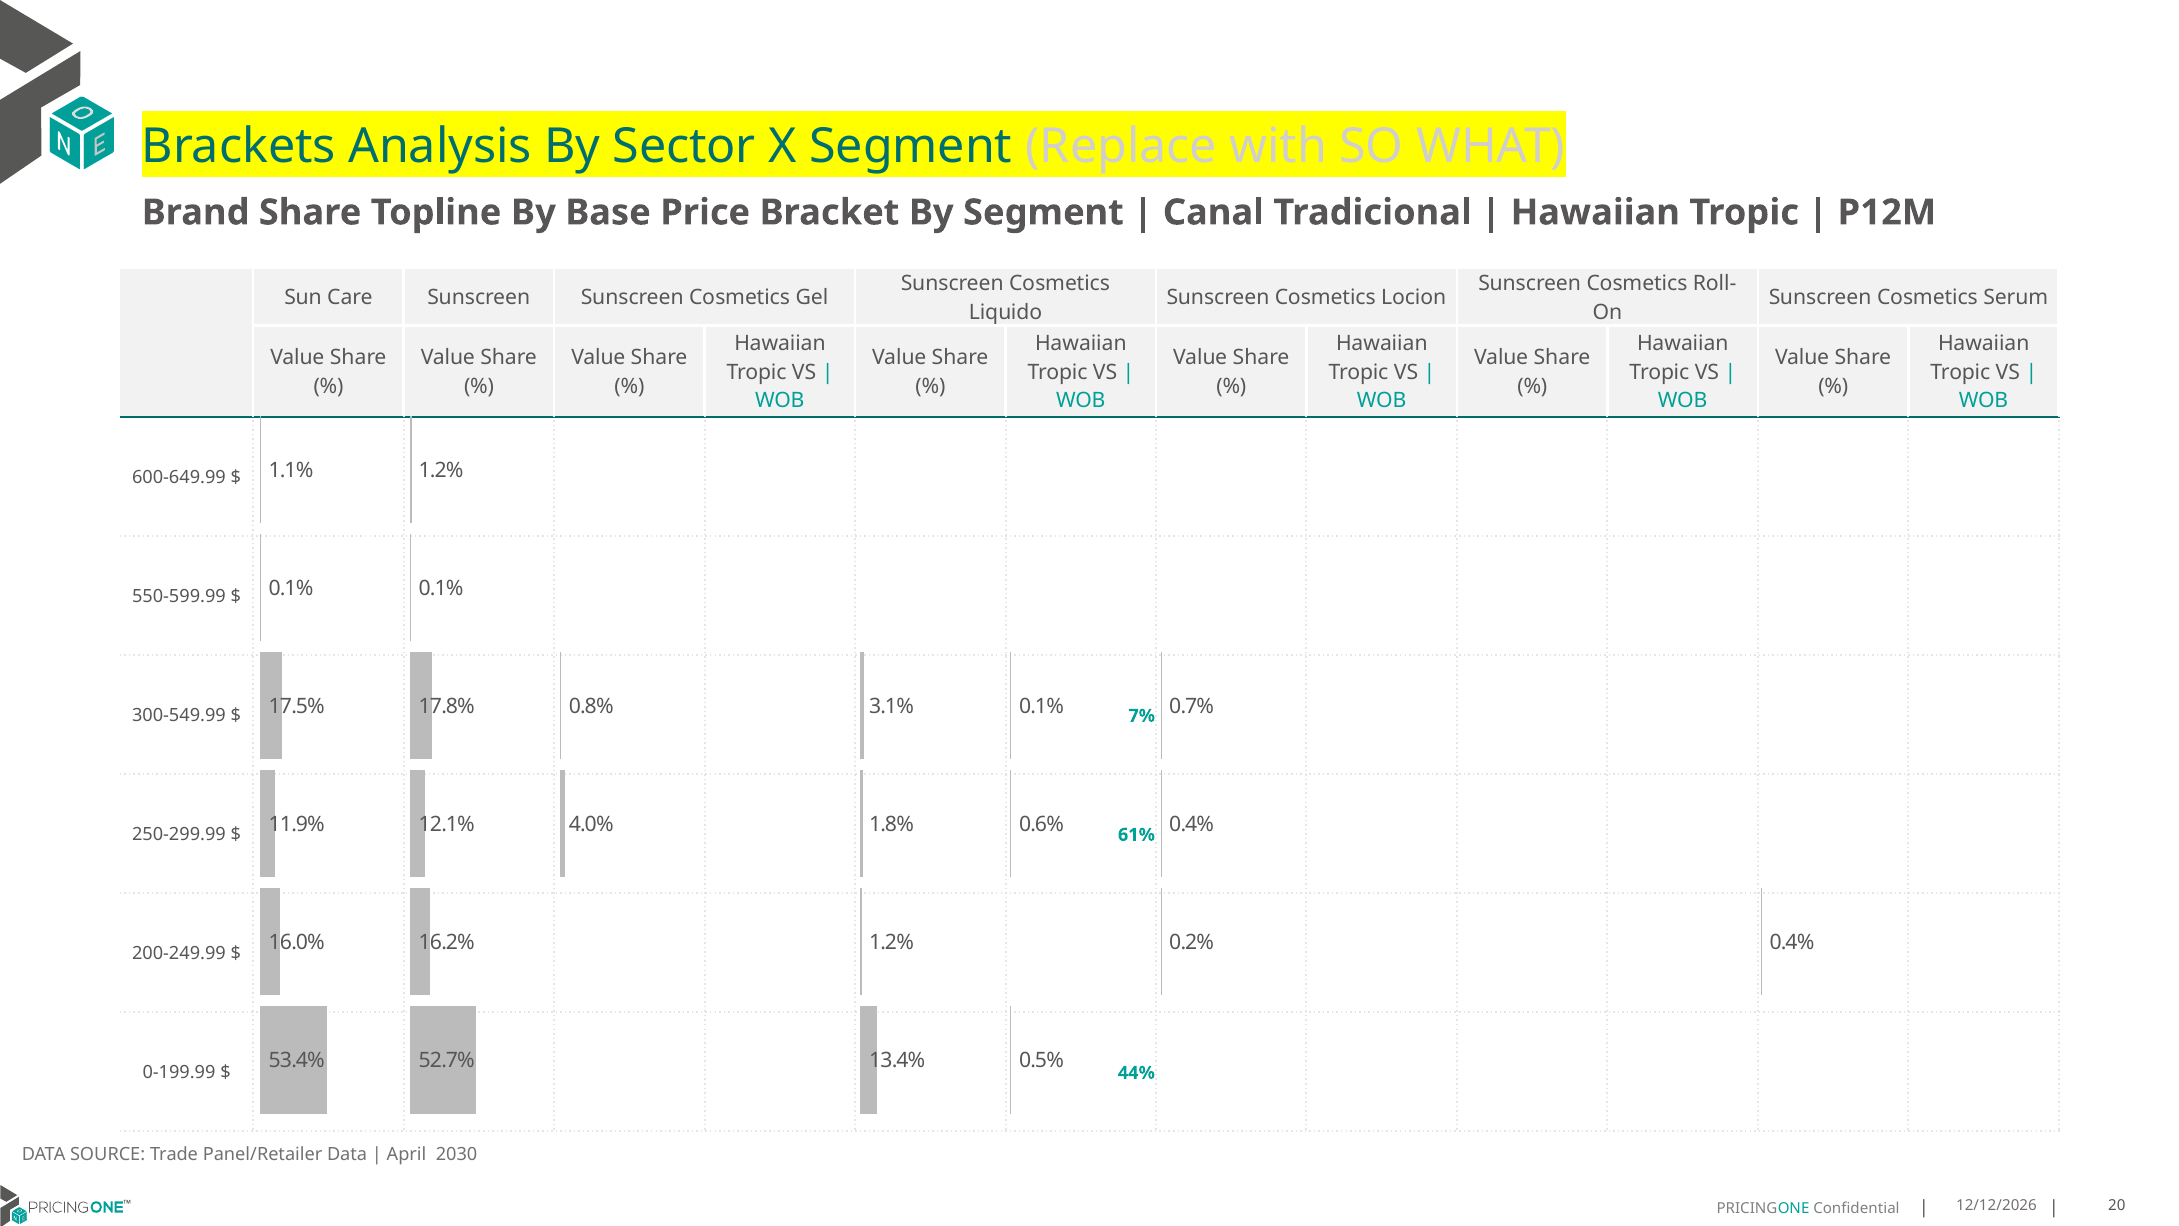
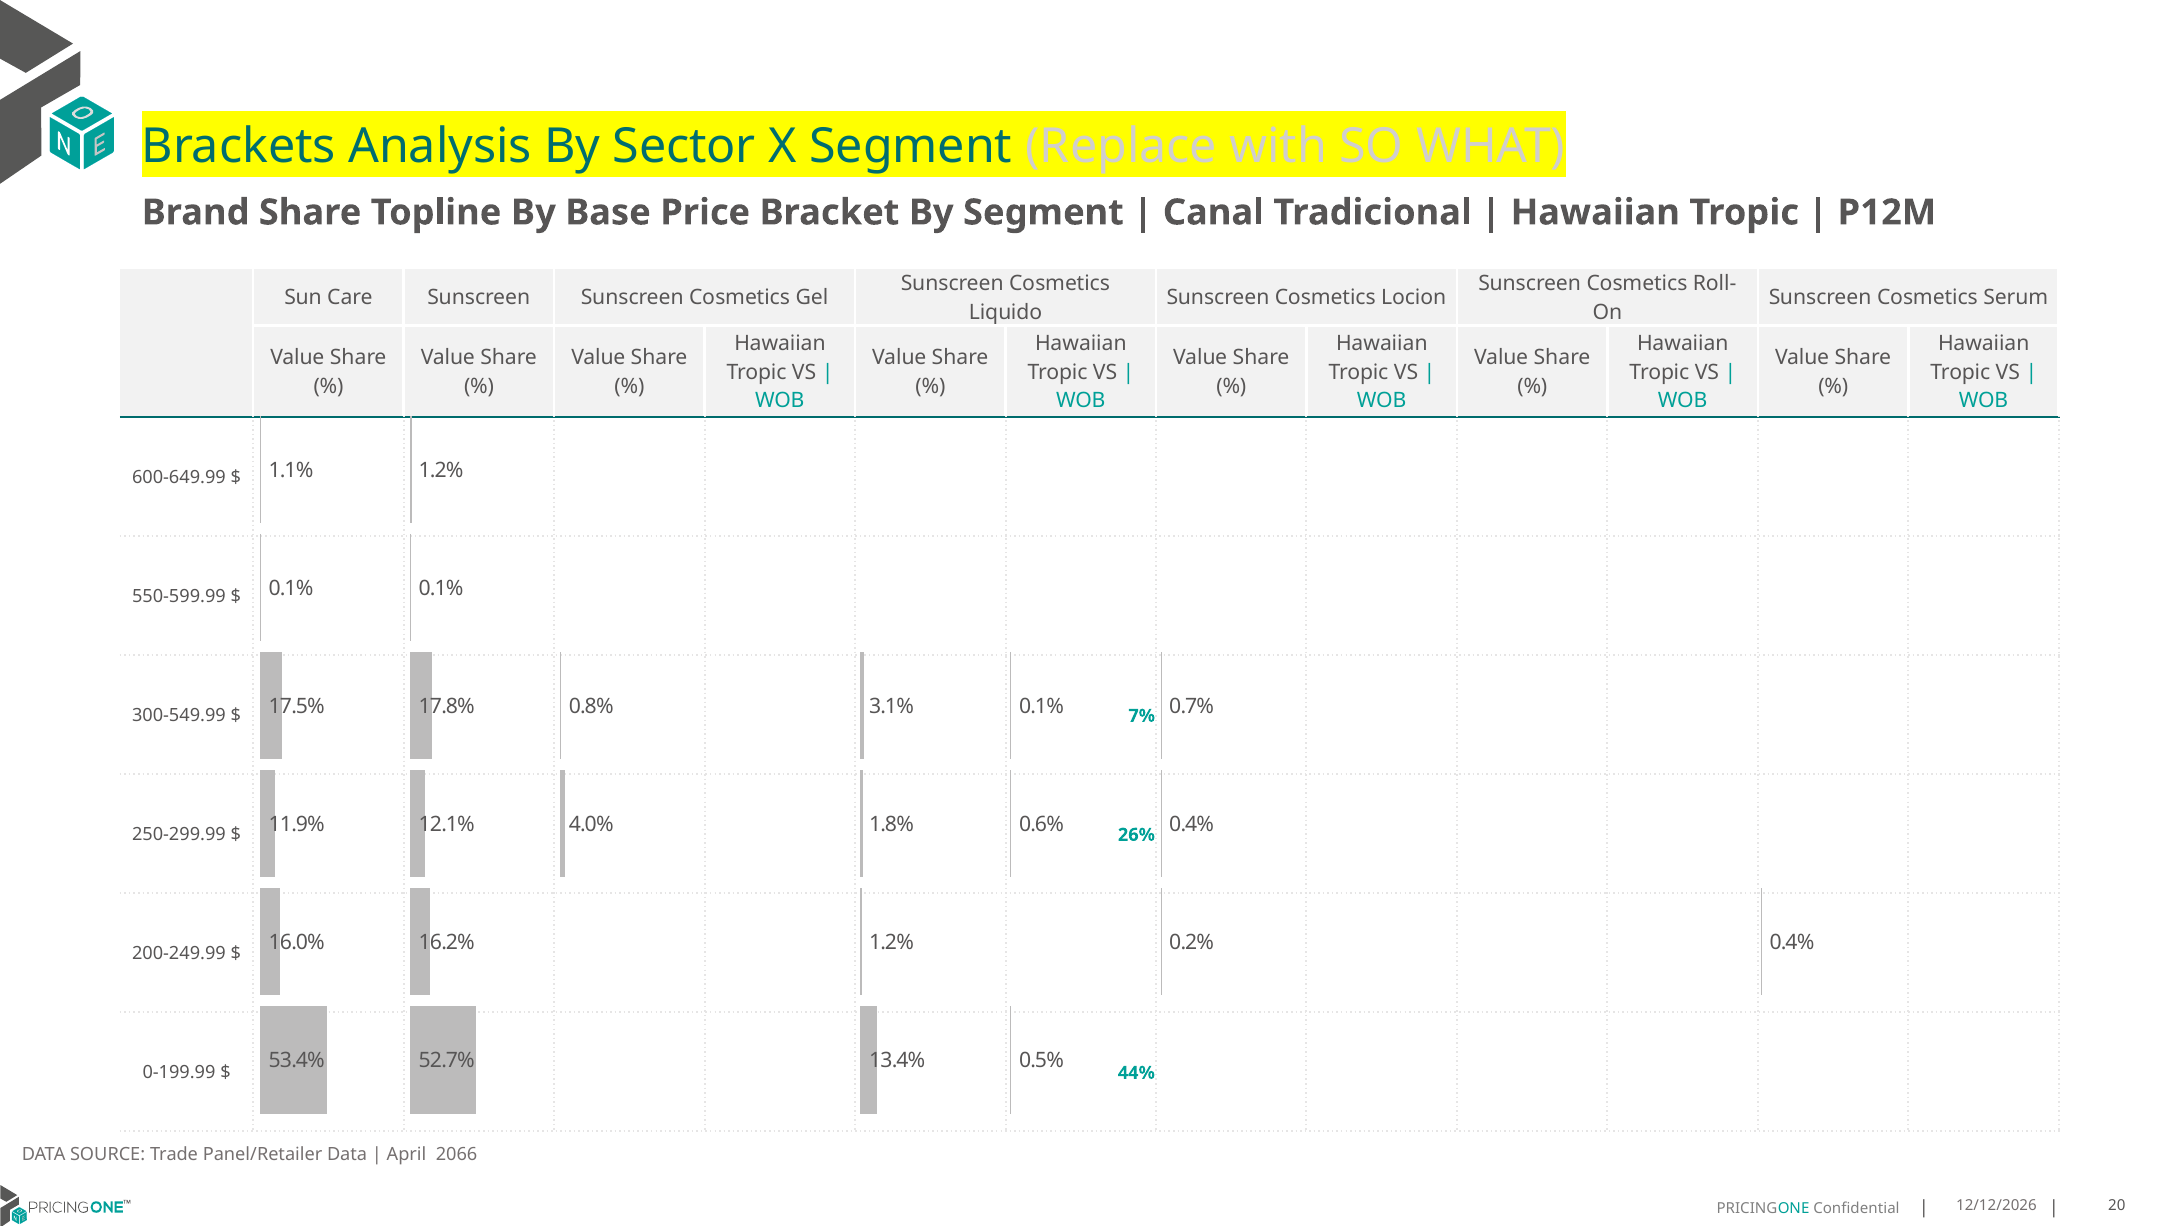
61%: 61% -> 26% (1136, 835)
2030: 2030 -> 2066 (457, 1154)
